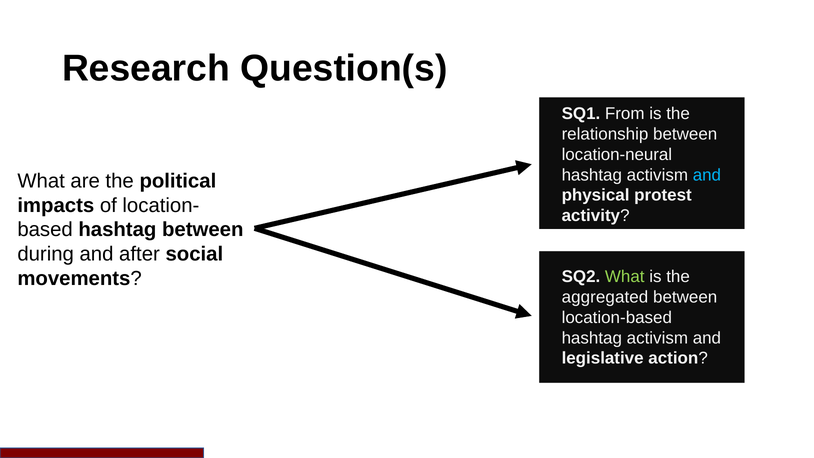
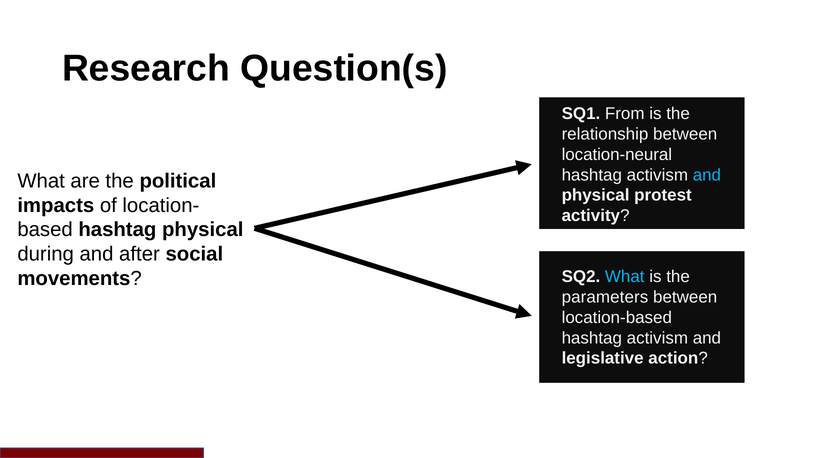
hashtag between: between -> physical (203, 230)
What colour: light green -> light blue (625, 277)
aggregated: aggregated -> parameters (605, 297)
